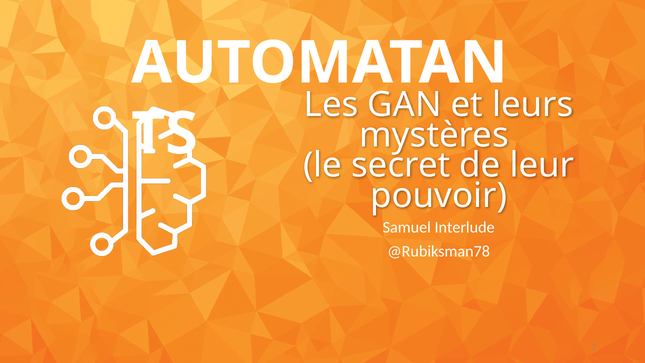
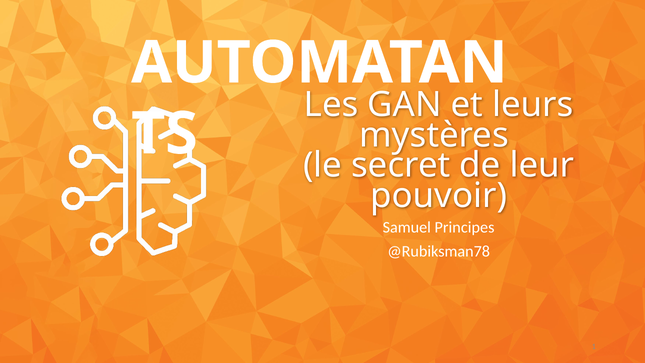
Interlude: Interlude -> Principes (465, 227)
